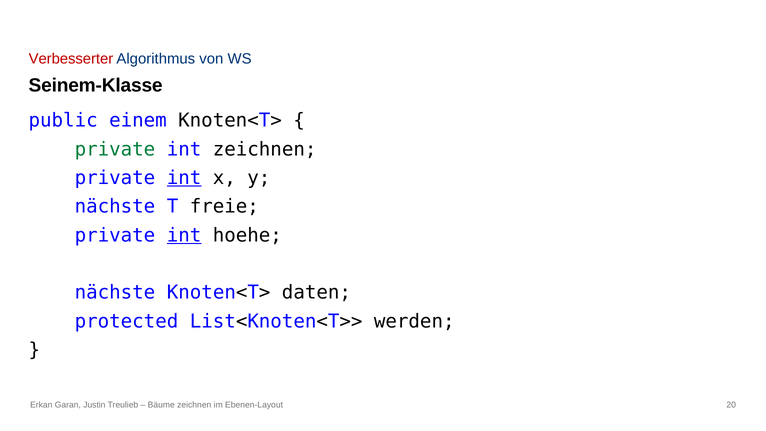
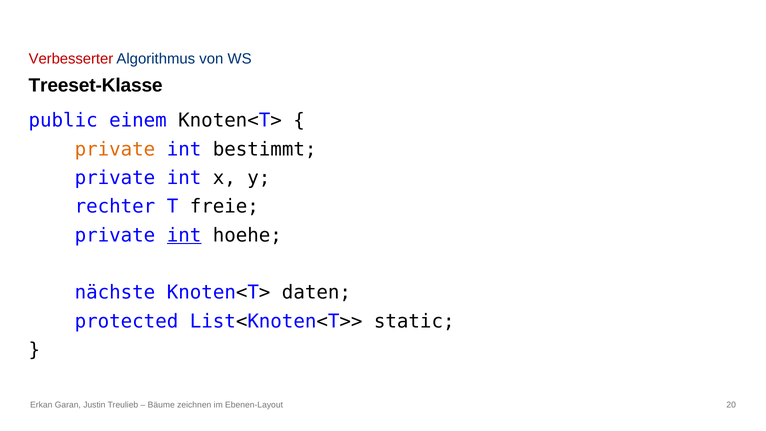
Seinem-Klasse: Seinem-Klasse -> Treeset-Klasse (96, 85)
private colour: green -> orange (115, 149)
int zeichnen: zeichnen -> bestimmt (265, 149)
int underline: present -> none (184, 178)
nächste: nächste -> rechter (115, 207)
werden: werden -> static (414, 321)
